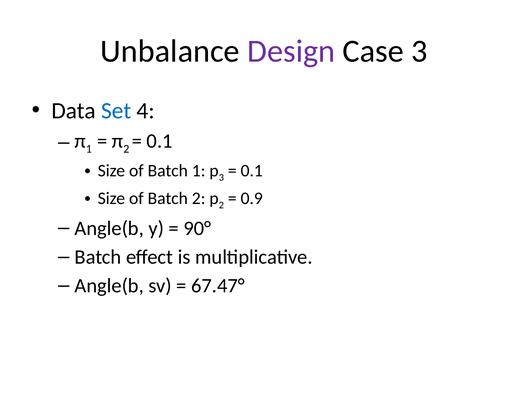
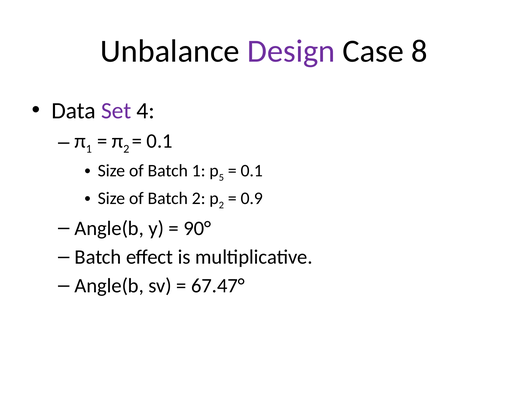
Case 3: 3 -> 8 (419, 51)
Set colour: blue -> purple (116, 111)
3: 3 -> 5 (221, 178)
